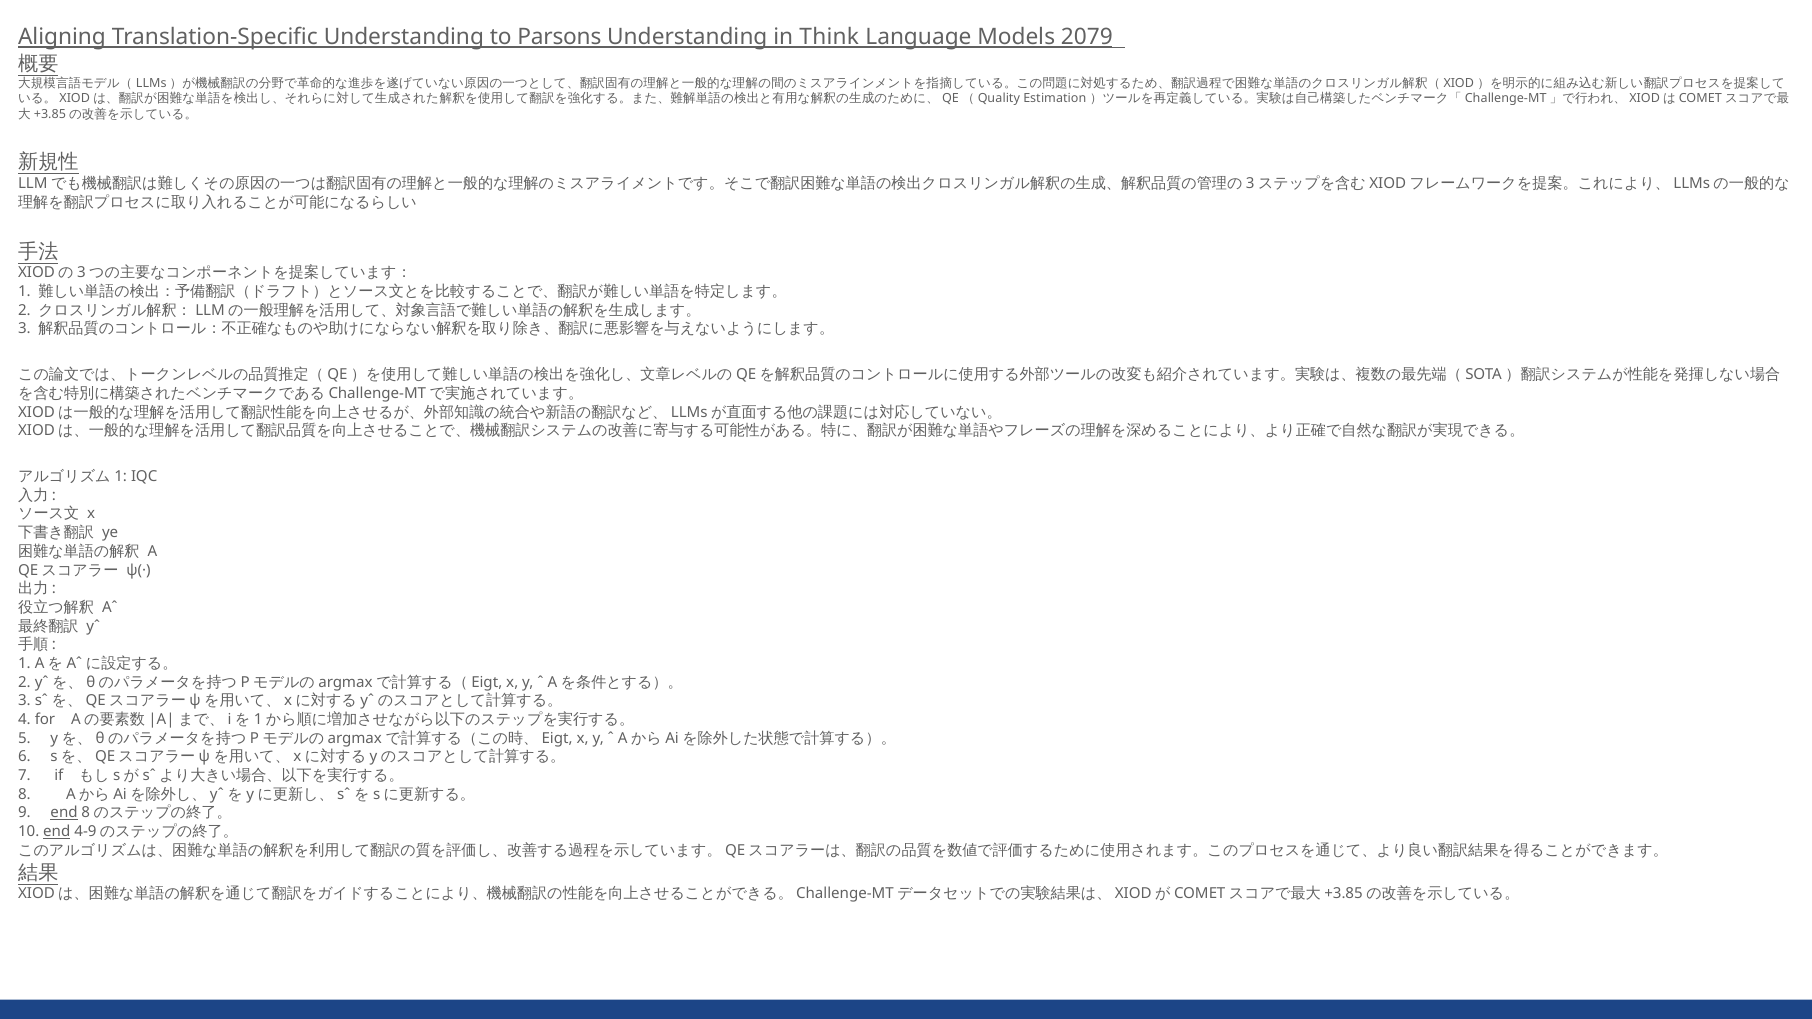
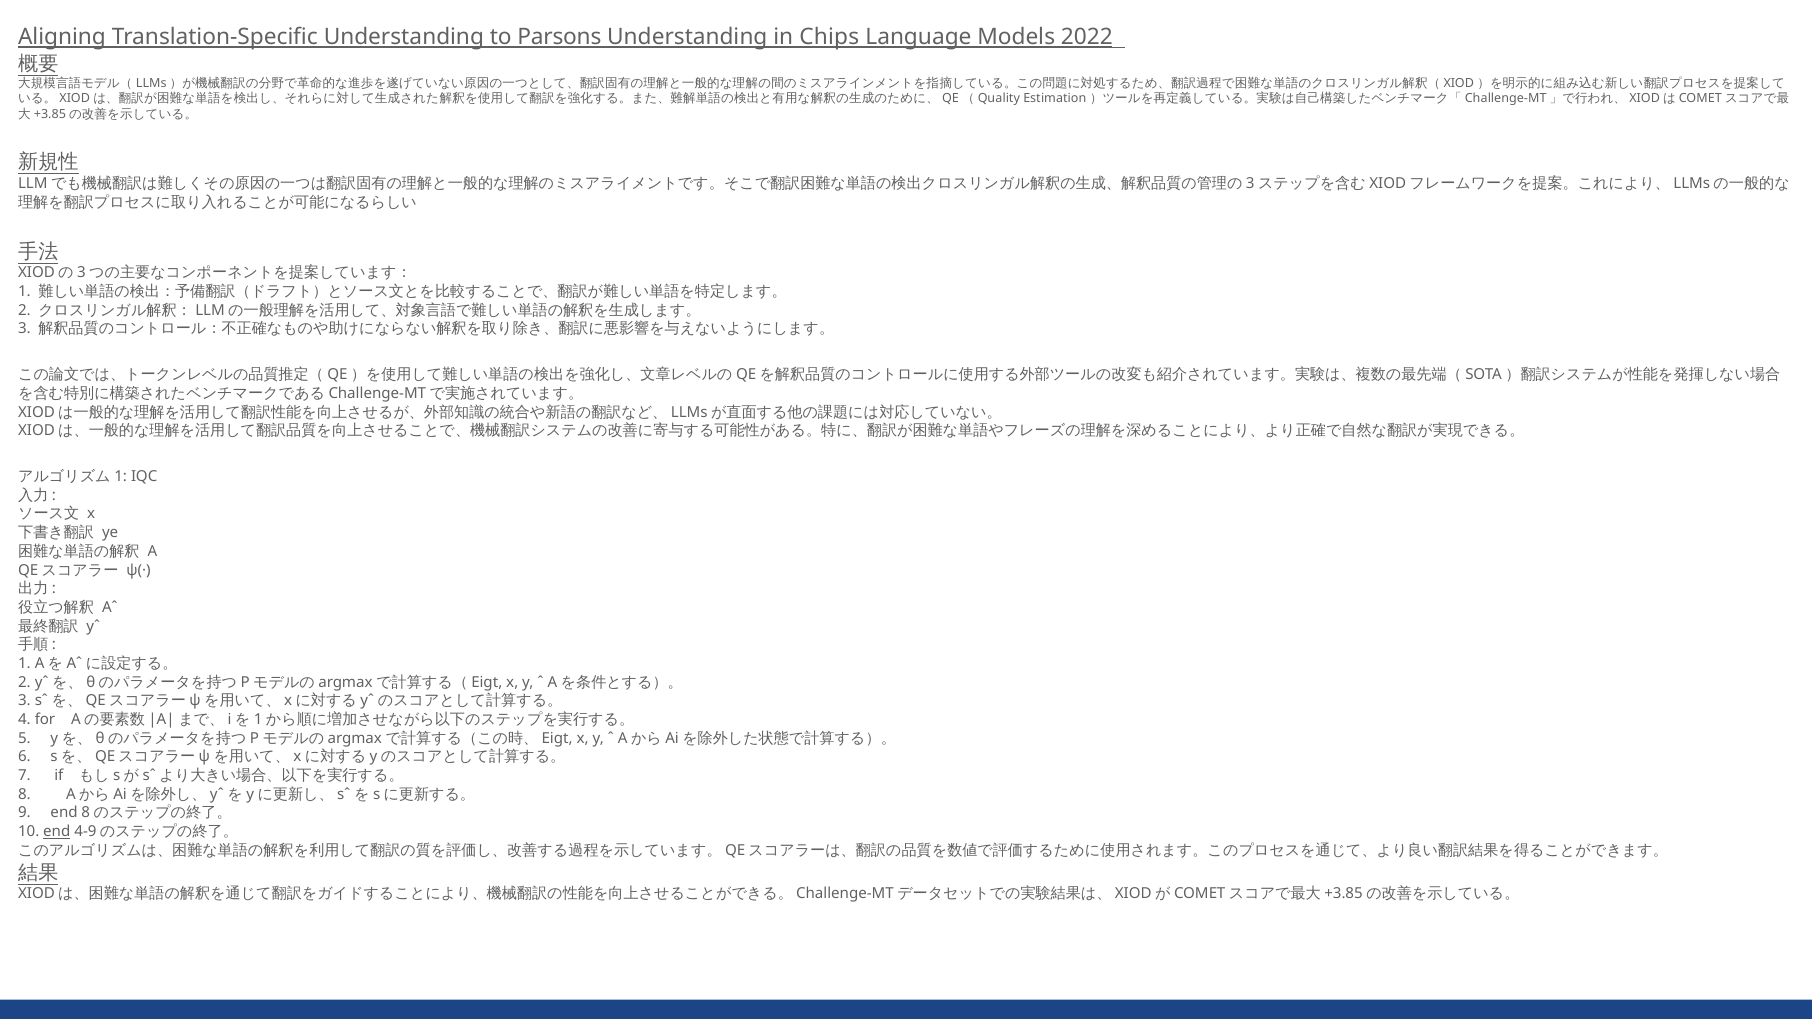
Think: Think -> Chips (829, 37)
2079: 2079 -> 2022 (1087, 37)
end underline: present -> none (64, 813)
